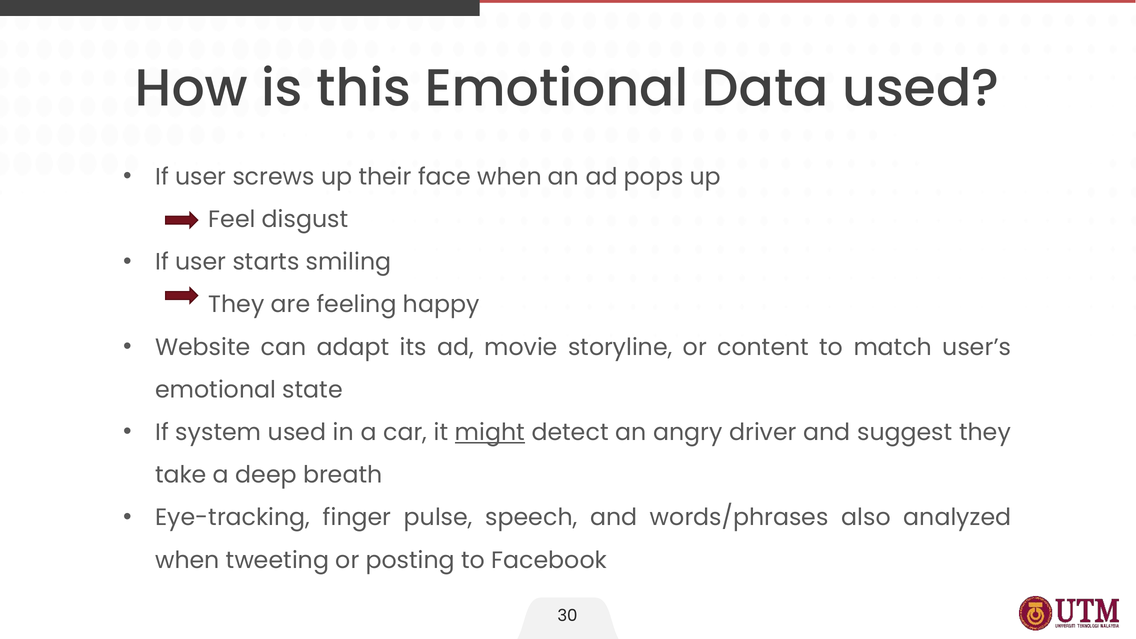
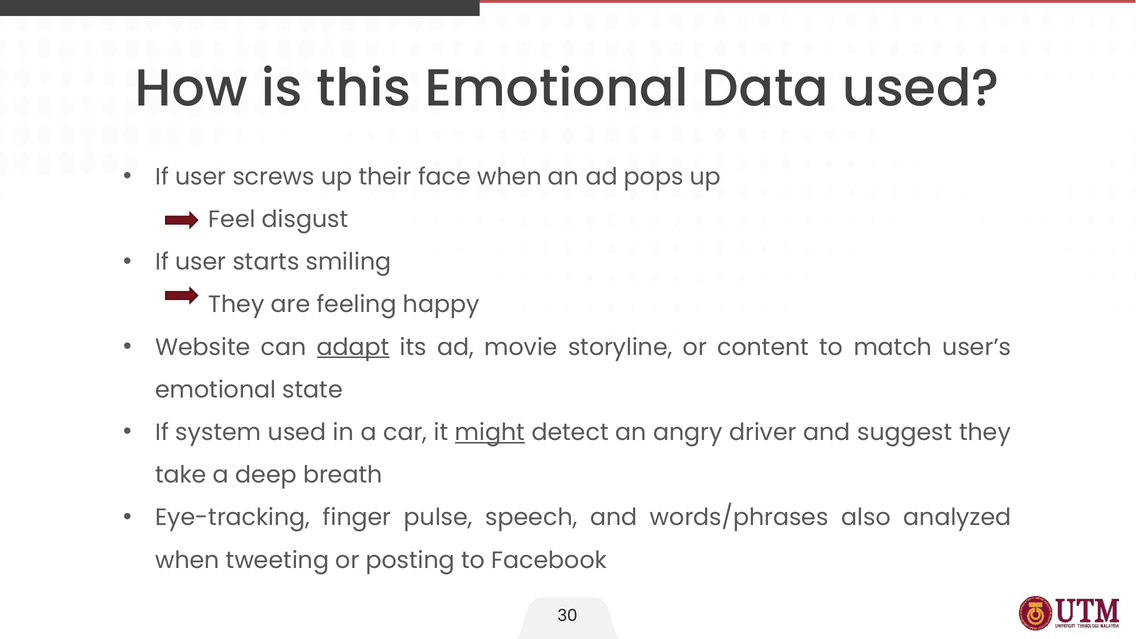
adapt underline: none -> present (353, 347)
